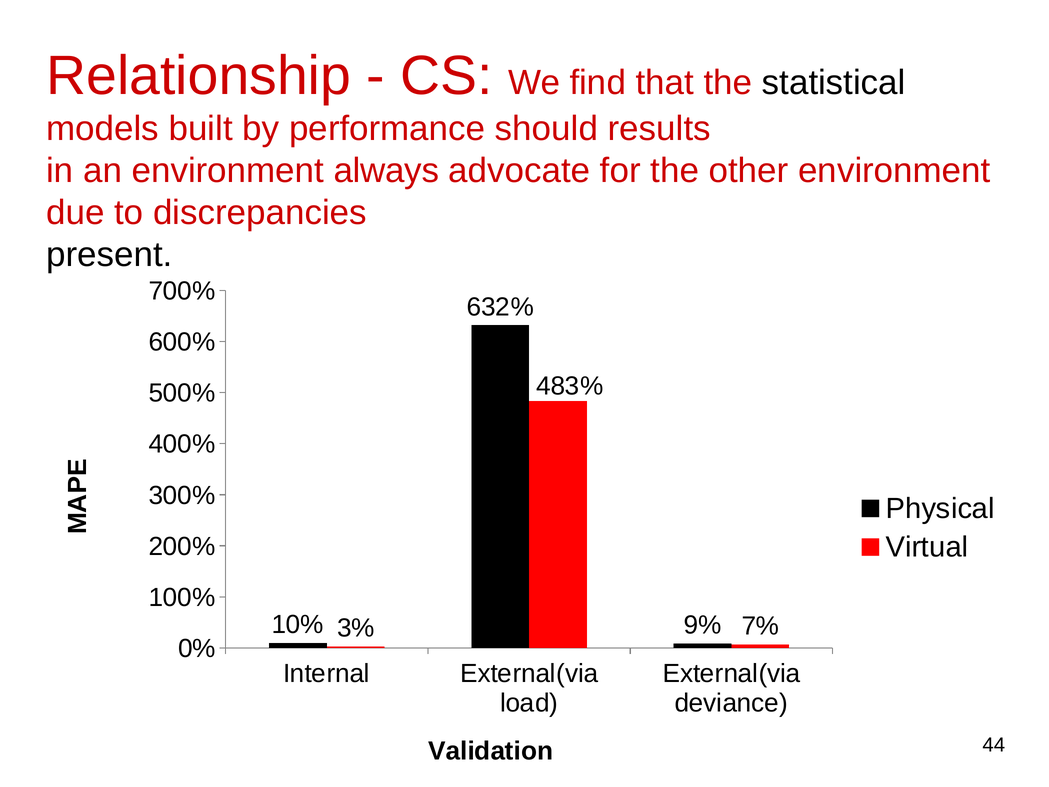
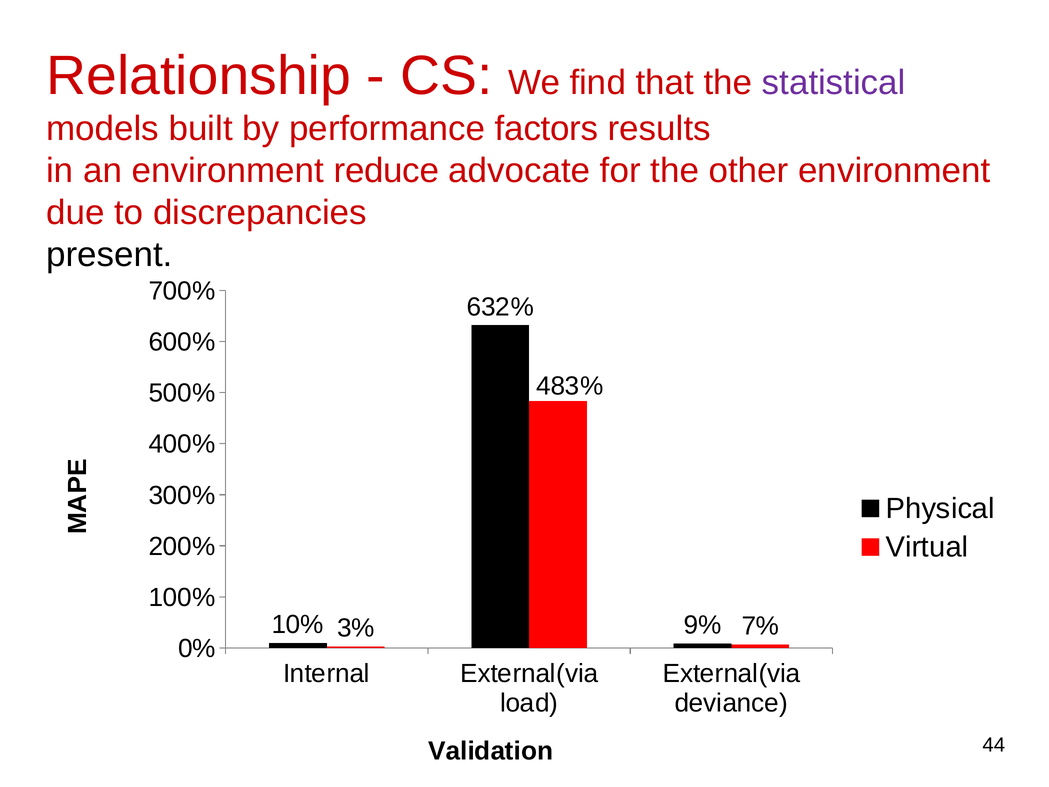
statistical colour: black -> purple (834, 83)
should: should -> factors (547, 129)
always: always -> reduce (386, 171)
